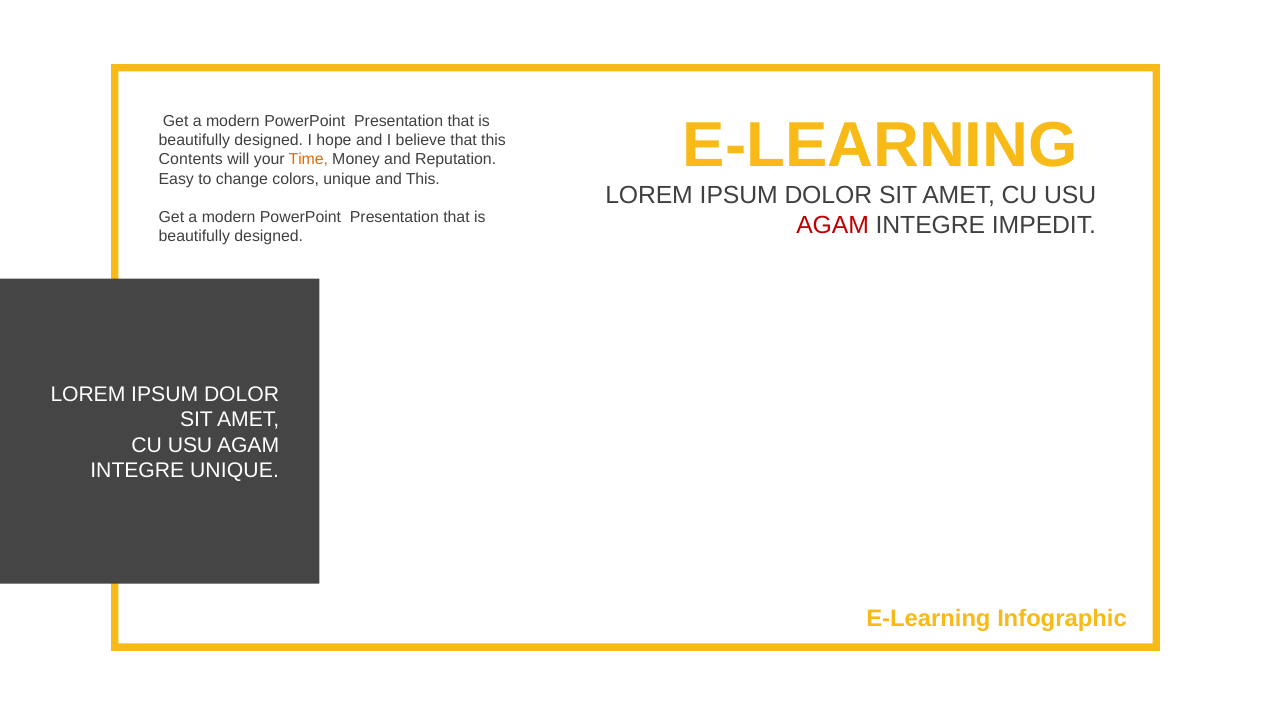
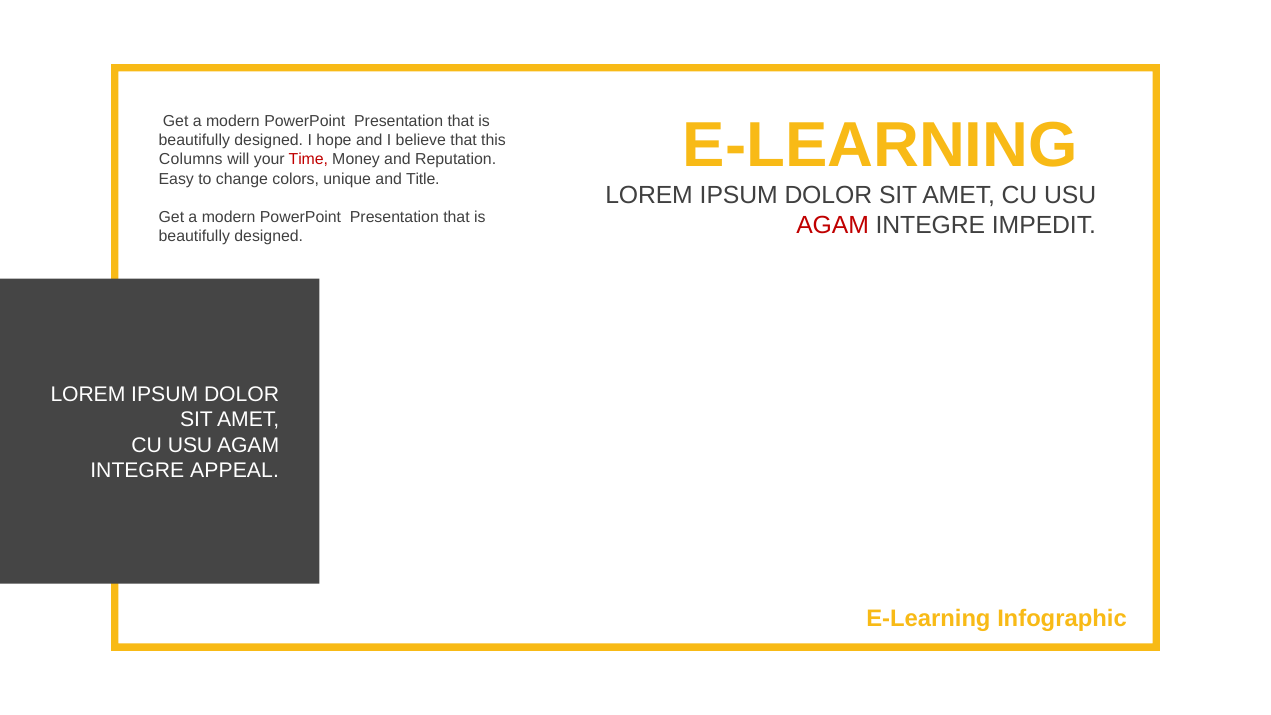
Contents: Contents -> Columns (191, 160)
Time colour: orange -> red (308, 160)
and This: This -> Title (423, 179)
INTEGRE UNIQUE: UNIQUE -> APPEAL (235, 471)
